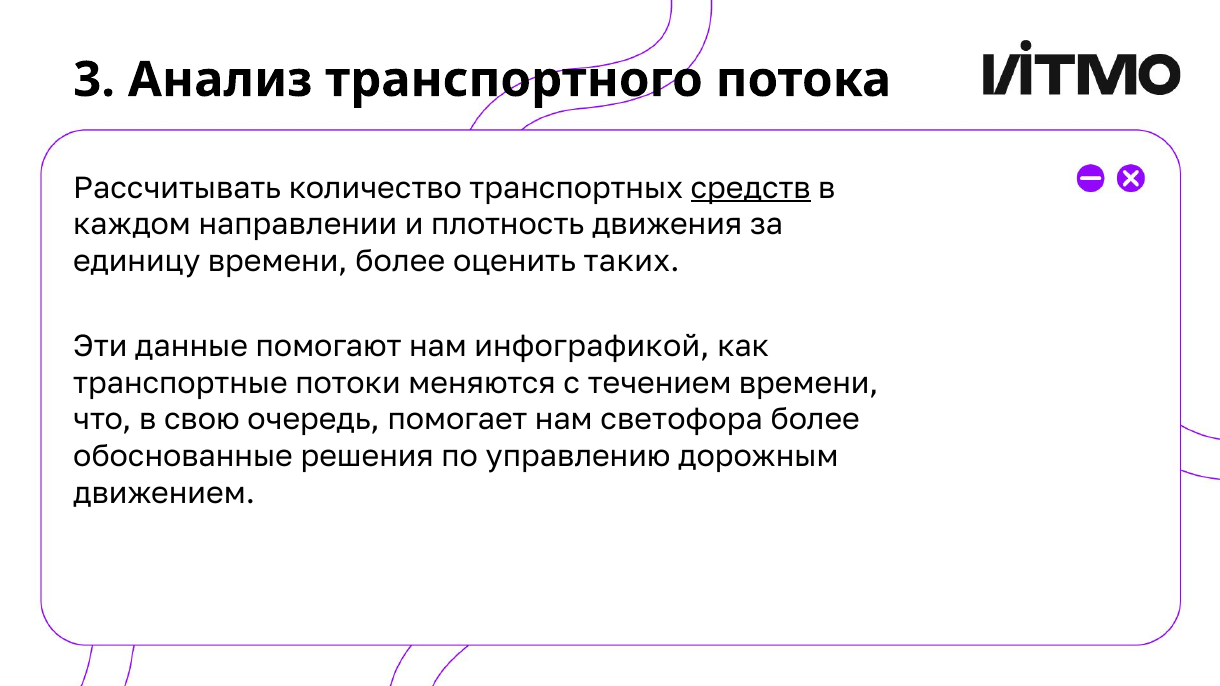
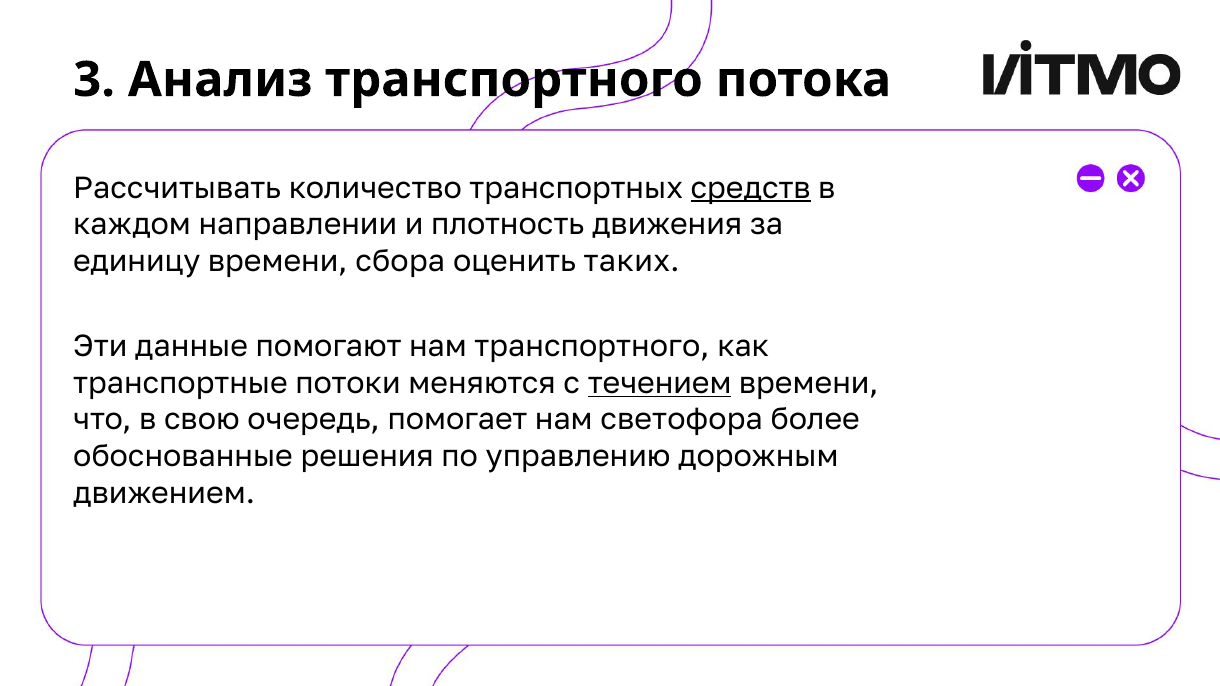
времени более: более -> сбора (400, 261)
нам инфографикой: инфографикой -> транспортного (592, 347)
течением underline: none -> present (660, 383)
